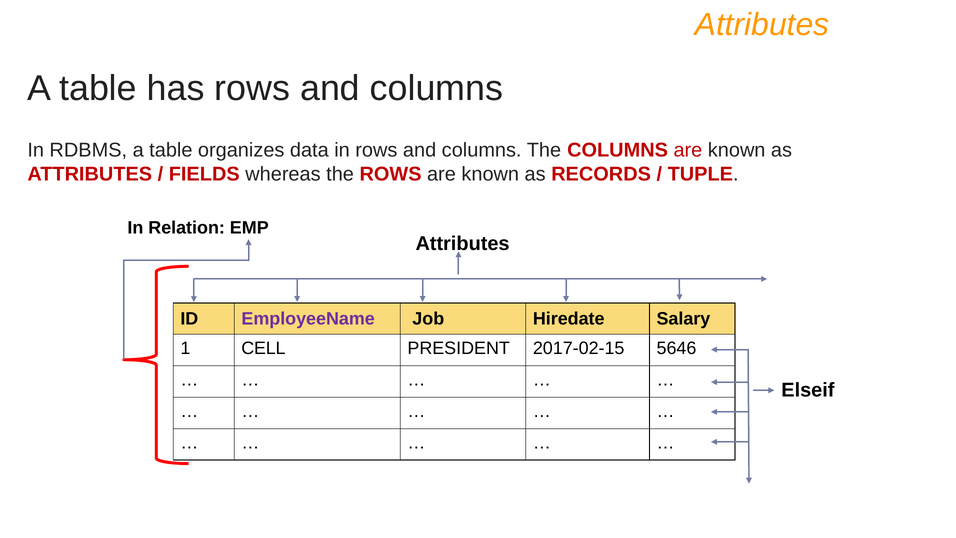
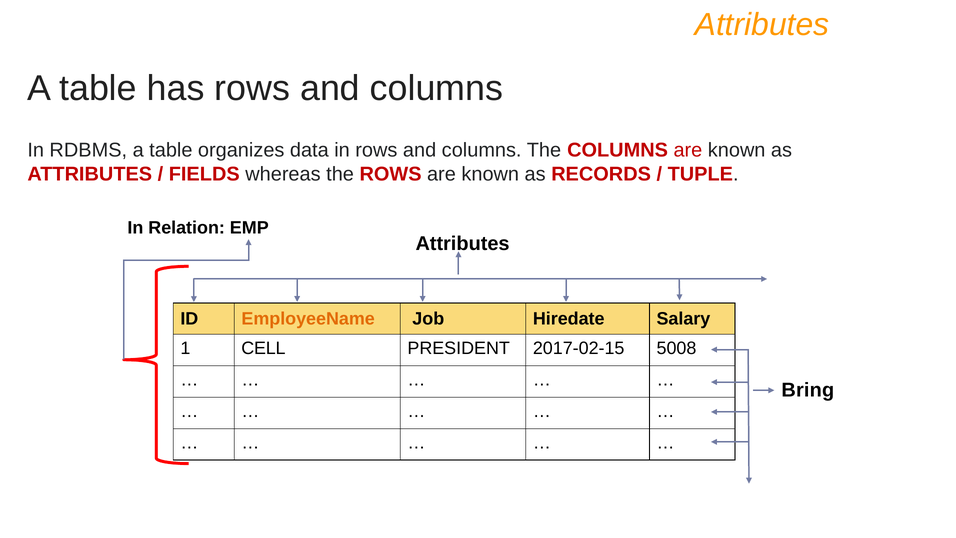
EmployeeName colour: purple -> orange (308, 319)
5646: 5646 -> 5008 (676, 348)
Elseif: Elseif -> Bring (808, 390)
